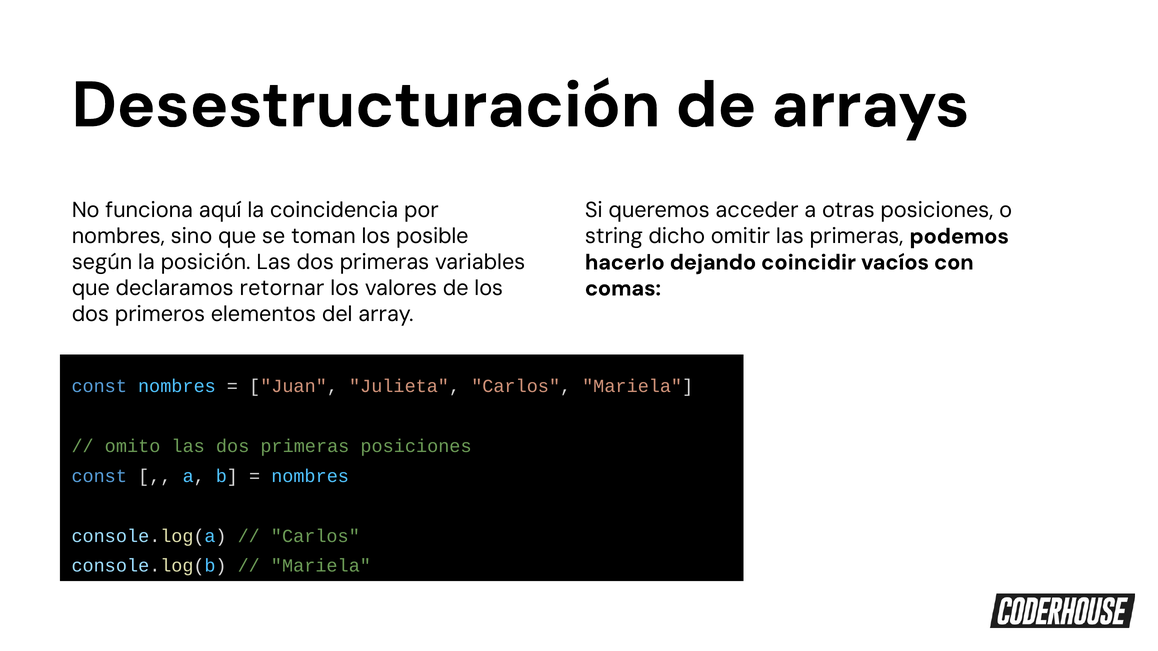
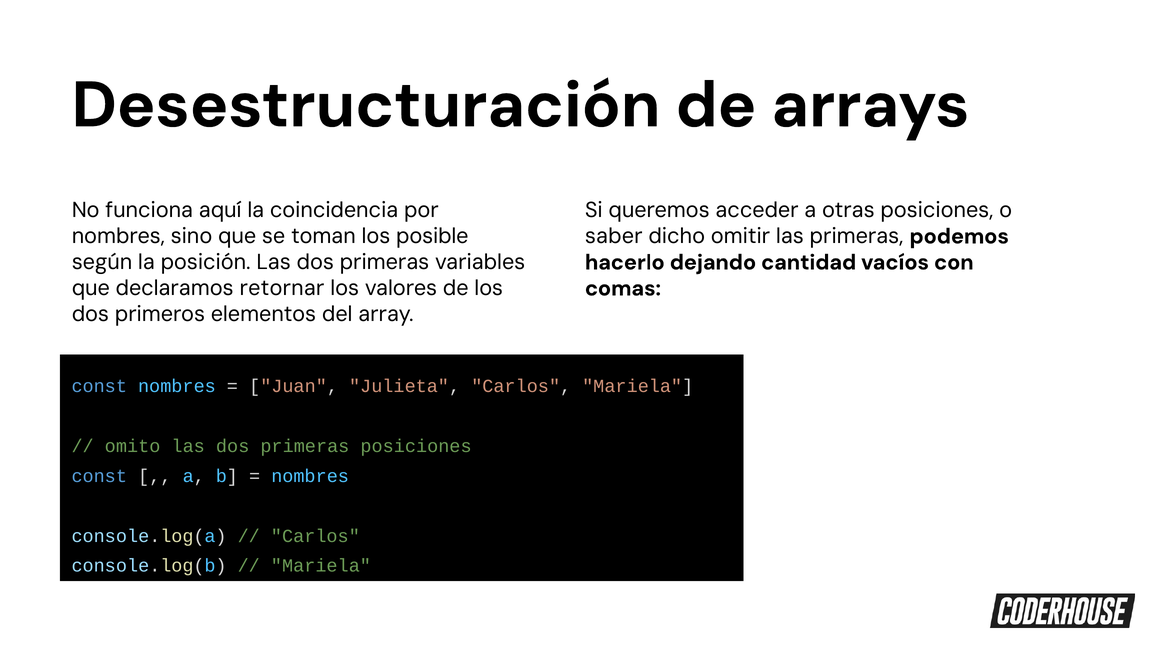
string: string -> saber (614, 236)
coincidir: coincidir -> cantidad (809, 262)
